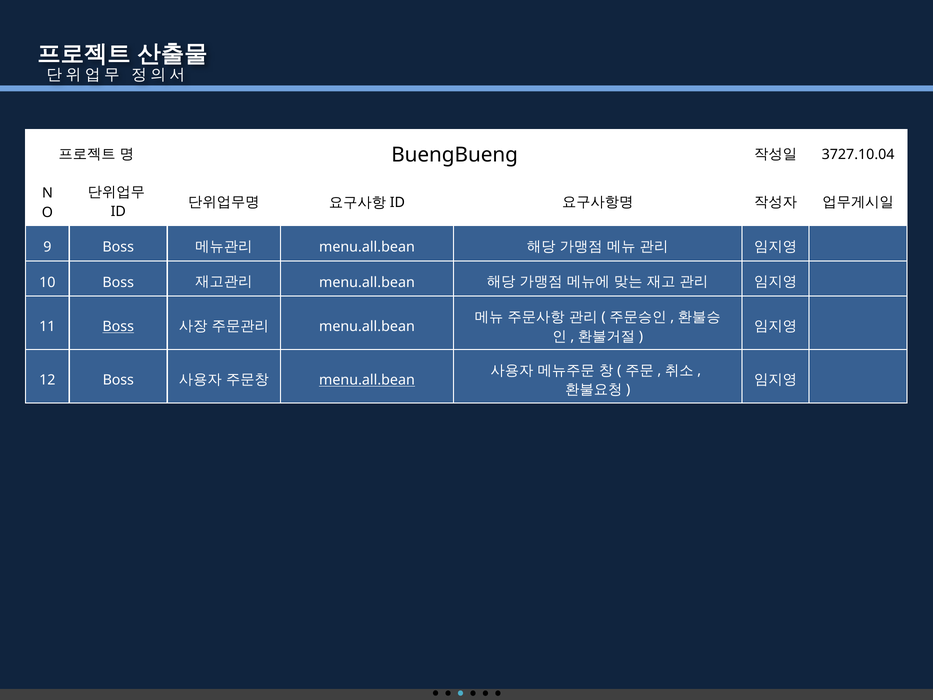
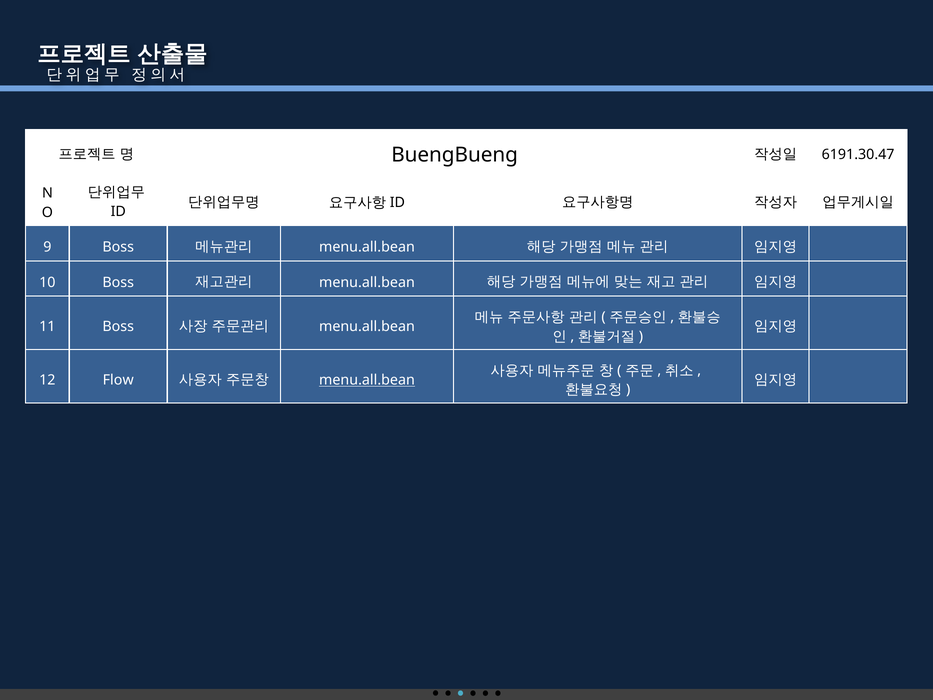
3727.10.04: 3727.10.04 -> 6191.30.47 (858, 155)
Boss underline: present -> none (118, 327)
12 Boss: Boss -> Flow (118, 380)
